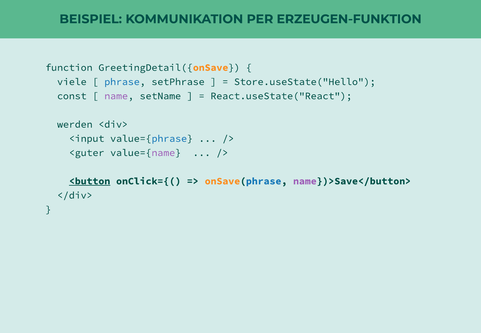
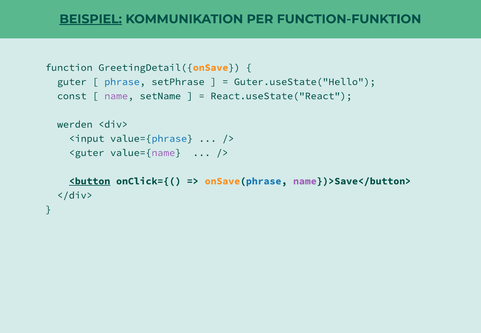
BEISPIEL underline: none -> present (91, 19)
ERZEUGEN-FUNKTION: ERZEUGEN-FUNKTION -> FUNCTION-FUNKTION (349, 19)
viele: viele -> guter (72, 82)
Store.useState("Hello: Store.useState("Hello -> Guter.useState("Hello (305, 82)
